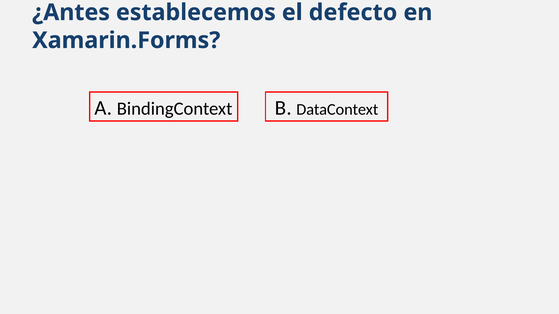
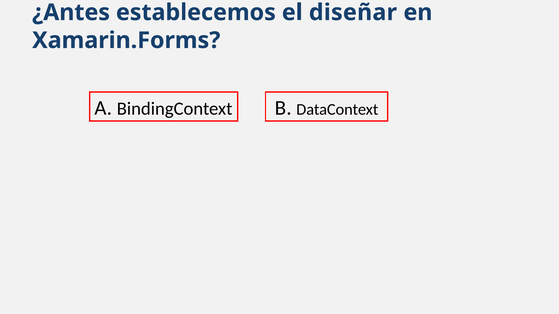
defecto: defecto -> diseñar (353, 12)
